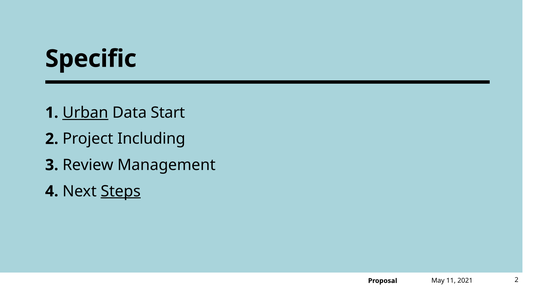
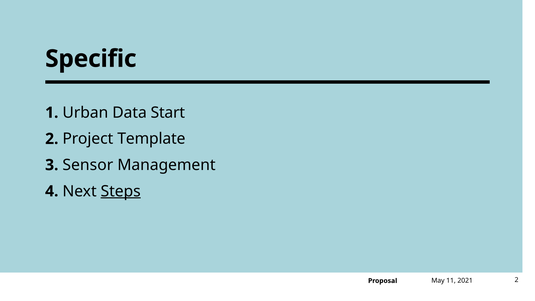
Urban underline: present -> none (85, 113)
Including: Including -> Template (151, 139)
Review: Review -> Sensor (88, 165)
